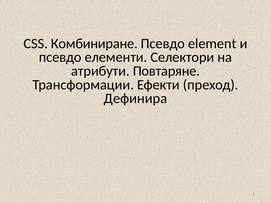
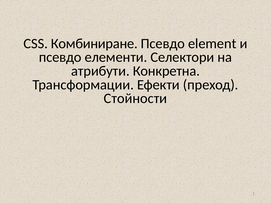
Повтаряне: Повтаряне -> Конкретна (166, 71)
Дефинира: Дефинира -> Стойности (135, 99)
